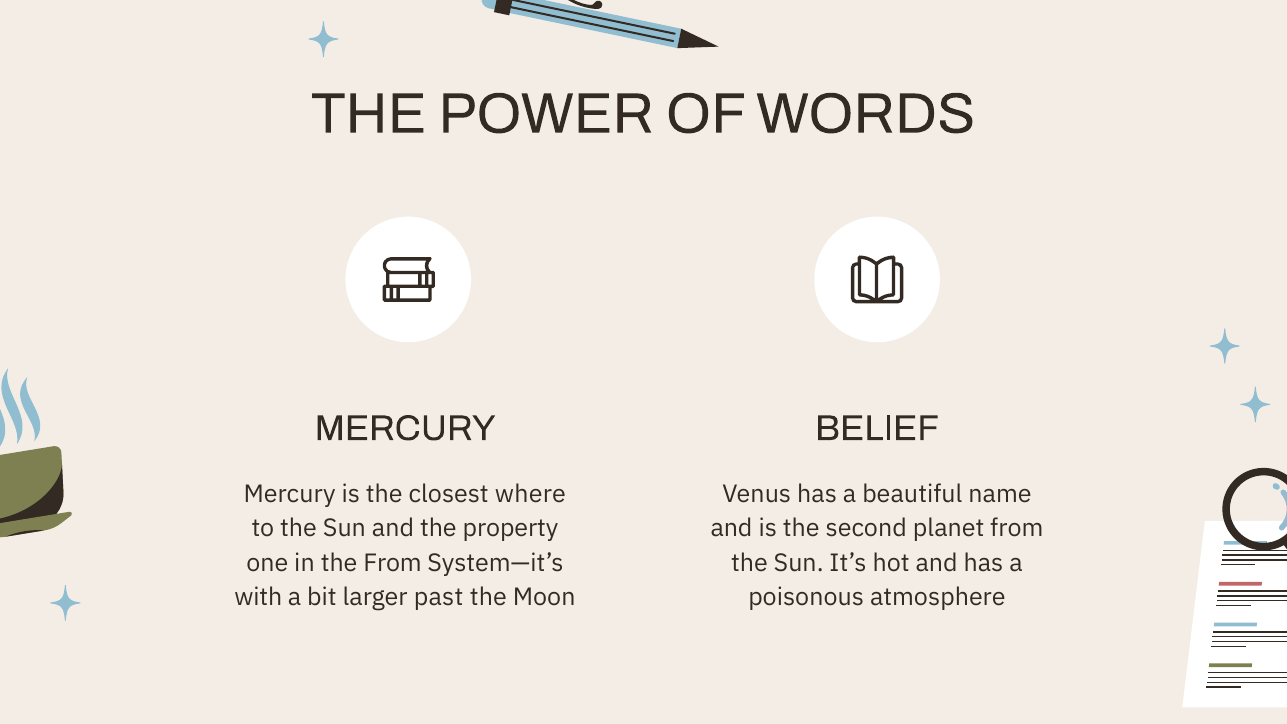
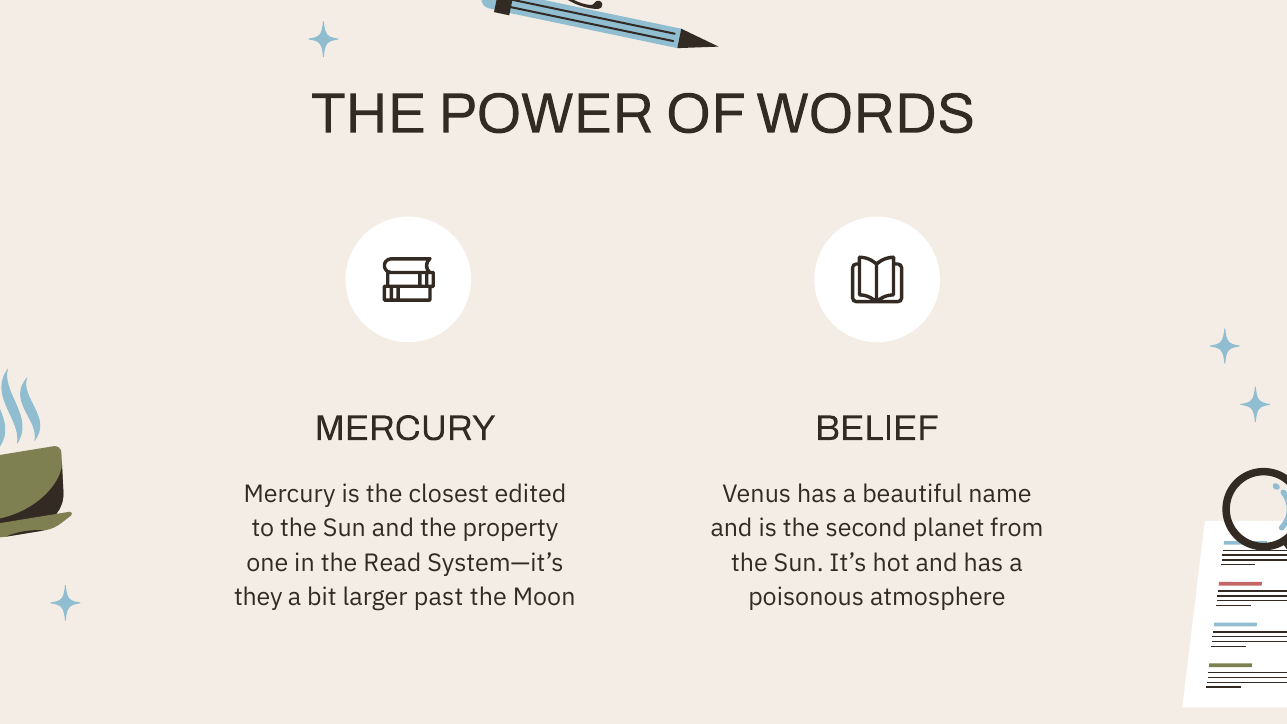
where: where -> edited (531, 494)
the From: From -> Read (392, 563)
with: with -> they (258, 598)
